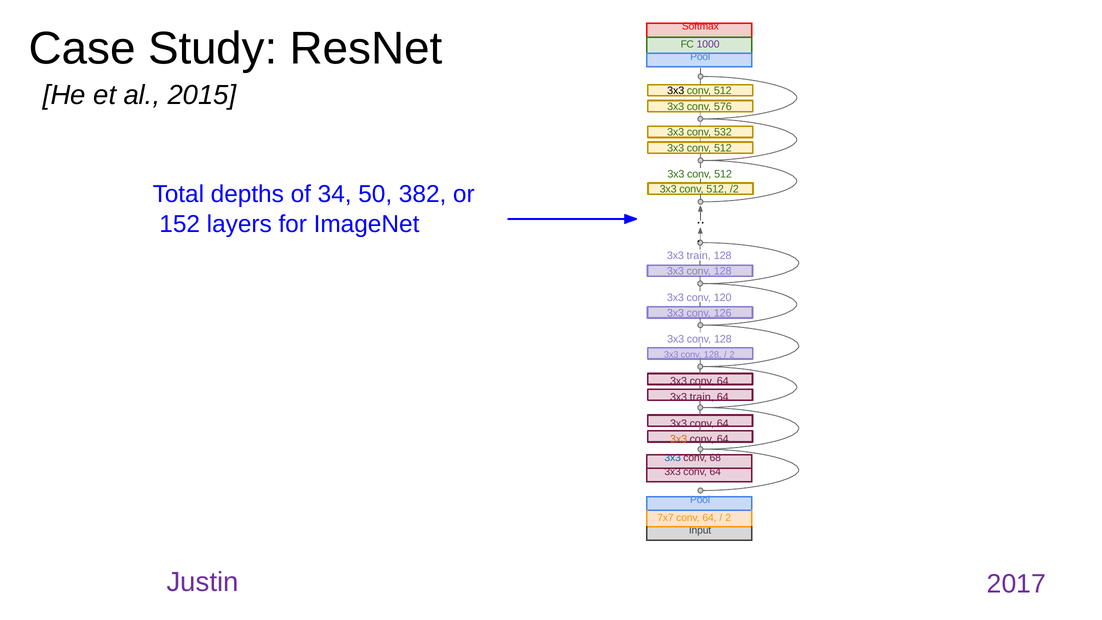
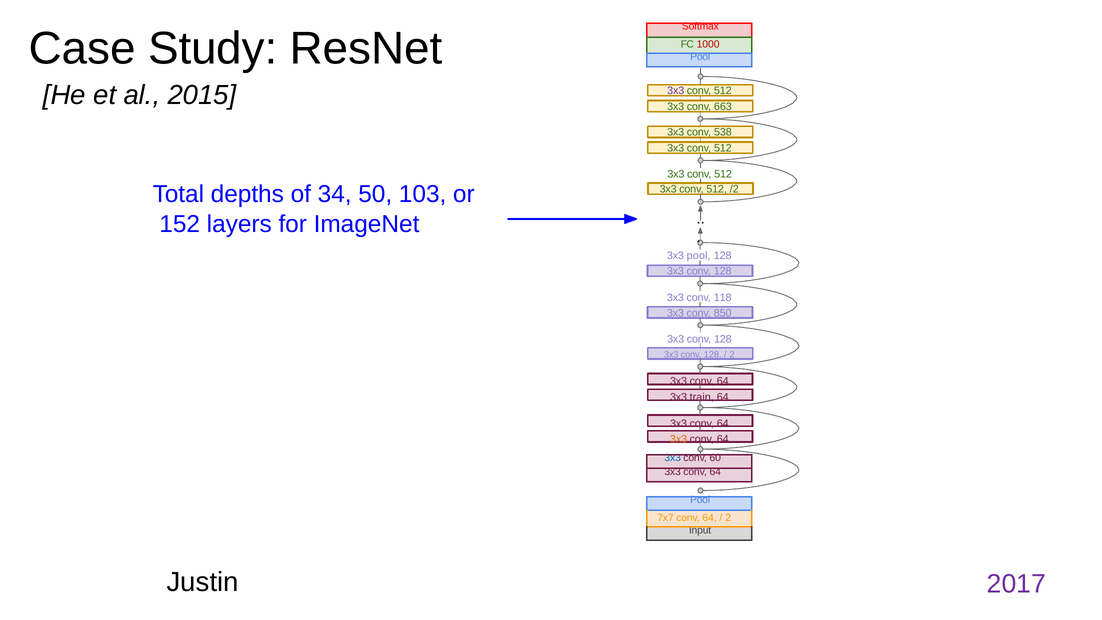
1000 colour: purple -> red (708, 44)
3x3 colour: black -> purple (676, 91)
576: 576 -> 663 (723, 107)
532: 532 -> 538 (723, 132)
382: 382 -> 103 (423, 194)
train: train -> pool (699, 255)
120: 120 -> 118 (723, 298)
126: 126 -> 850 (723, 313)
68: 68 -> 60 (715, 458)
Justin colour: purple -> black (203, 582)
